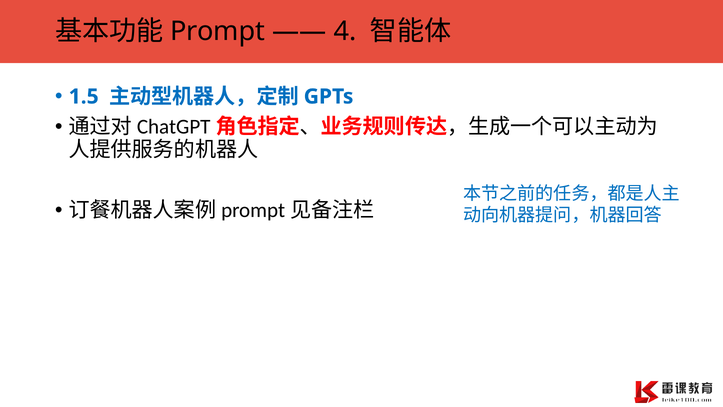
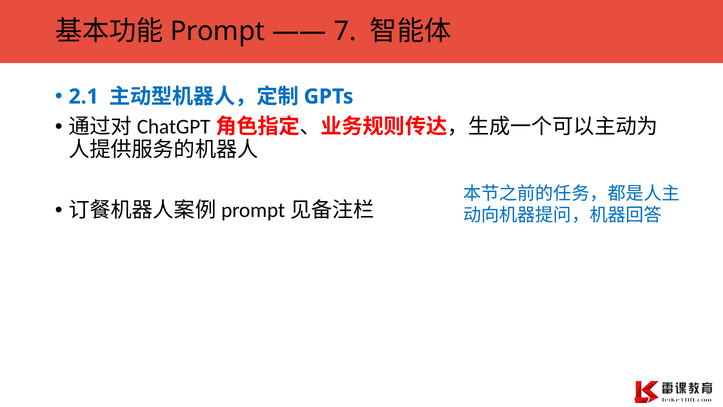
4: 4 -> 7 (345, 31)
1.5: 1.5 -> 2.1 (84, 97)
